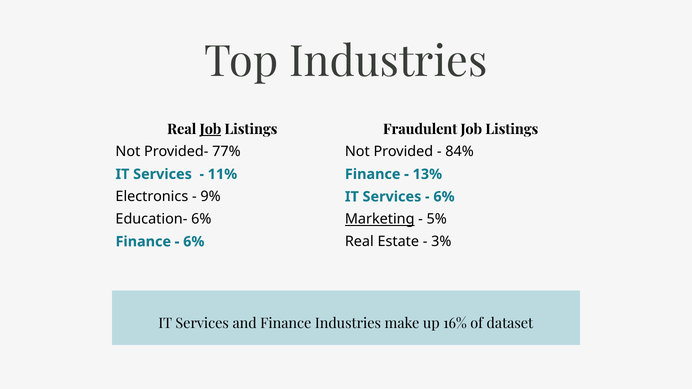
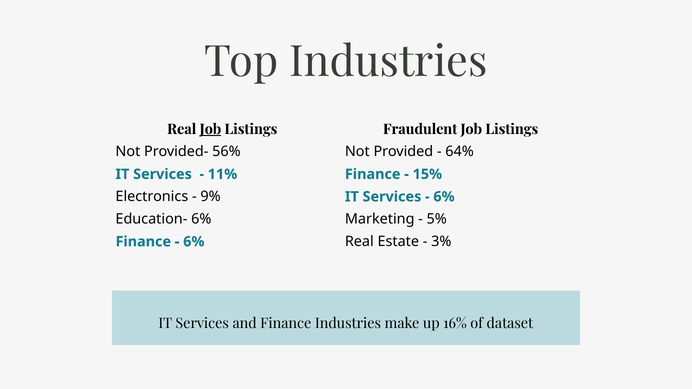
77%: 77% -> 56% (226, 152)
84%: 84% -> 64% (460, 152)
13%: 13% -> 15% (427, 174)
Marketing underline: present -> none (380, 219)
